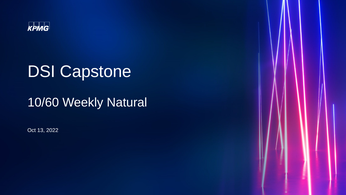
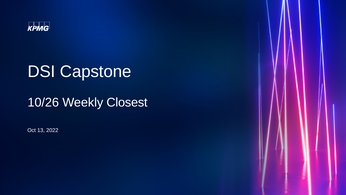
10/60: 10/60 -> 10/26 (43, 102)
Natural: Natural -> Closest (127, 102)
